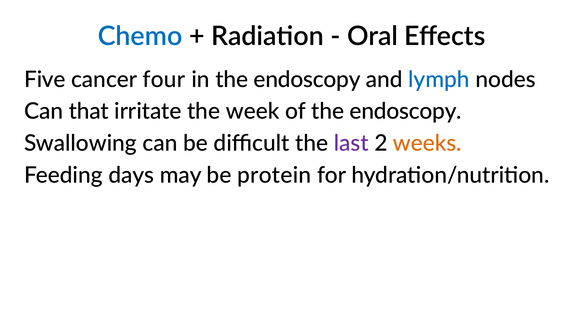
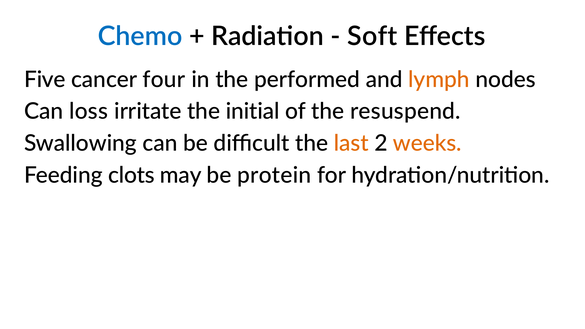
Oral: Oral -> Soft (372, 36)
in the endoscopy: endoscopy -> performed (307, 80)
lymph colour: blue -> orange (439, 80)
that: that -> loss (89, 111)
week: week -> initial (253, 111)
of the endoscopy: endoscopy -> resuspend (405, 111)
last colour: purple -> orange (351, 143)
days: days -> clots (131, 175)
